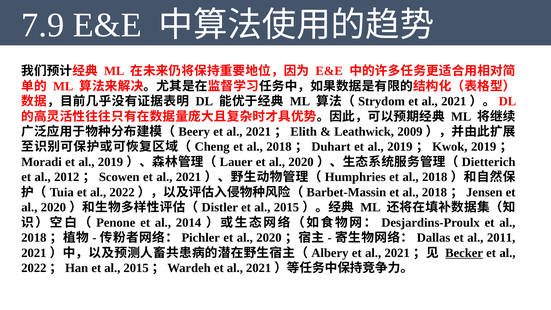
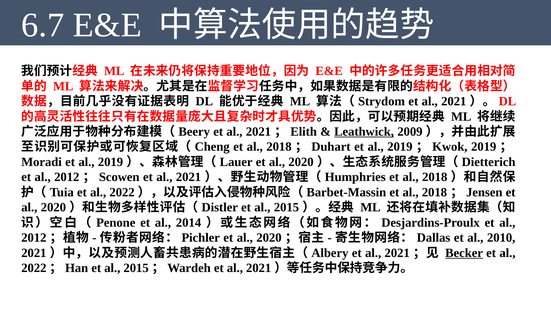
7.9: 7.9 -> 6.7 (43, 25)
Leathwick underline: none -> present (364, 132)
2018: 2018 -> 2012 (34, 238)
2011: 2011 -> 2010 (501, 238)
